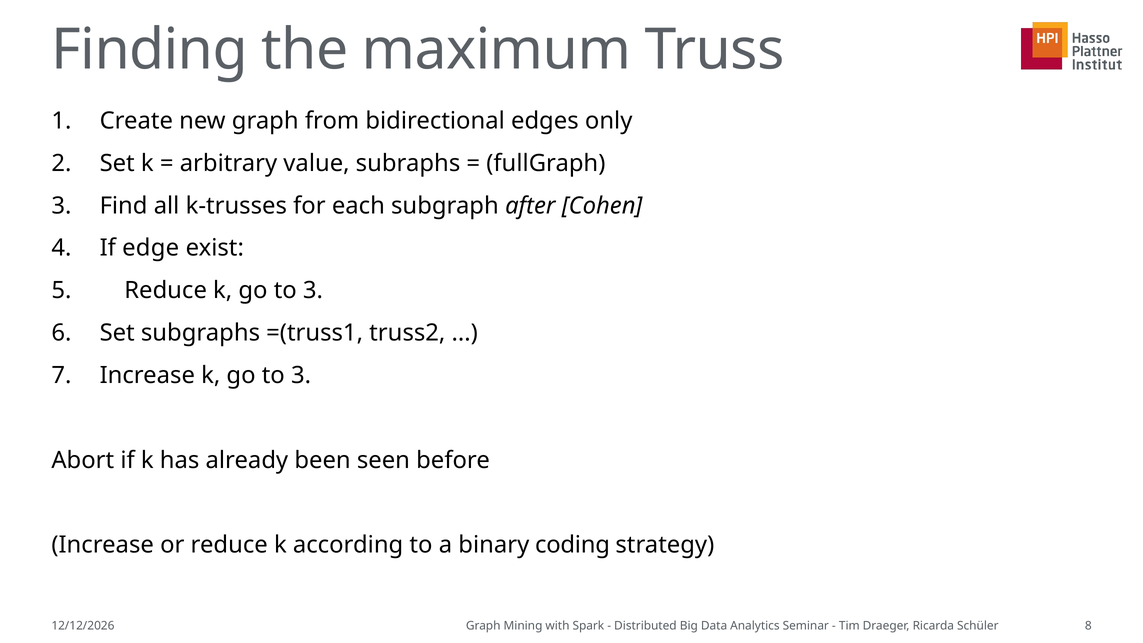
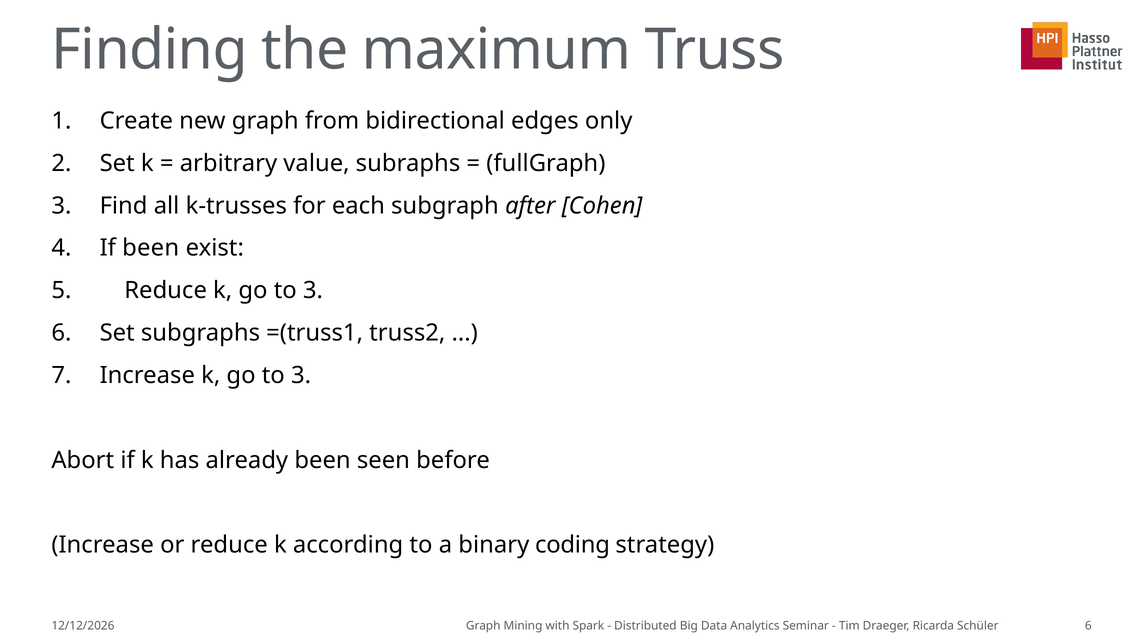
If edge: edge -> been (151, 248)
Schüler 8: 8 -> 6 (1088, 626)
